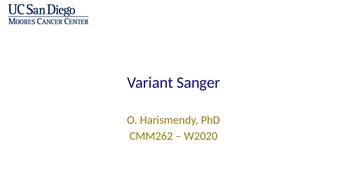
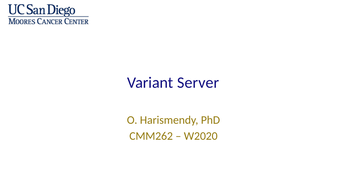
Sanger: Sanger -> Server (198, 83)
